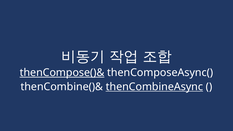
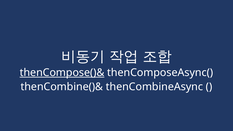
thenCombineAsync underline: present -> none (154, 87)
